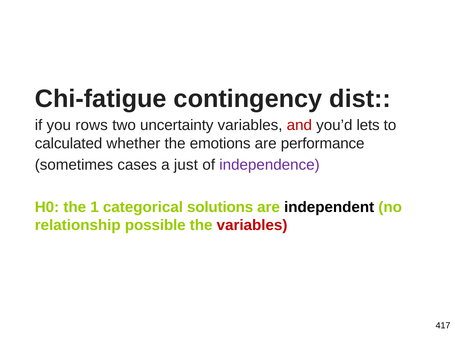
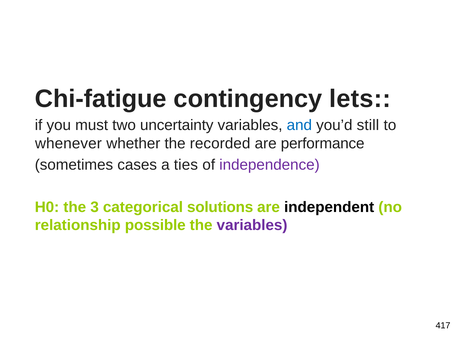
dist: dist -> lets (360, 99)
rows: rows -> must (92, 125)
and colour: red -> blue (299, 125)
lets: lets -> still (368, 125)
calculated: calculated -> whenever (68, 144)
emotions: emotions -> recorded (220, 144)
just: just -> ties (186, 165)
1: 1 -> 3 (95, 207)
variables colour: red -> purple (252, 225)
